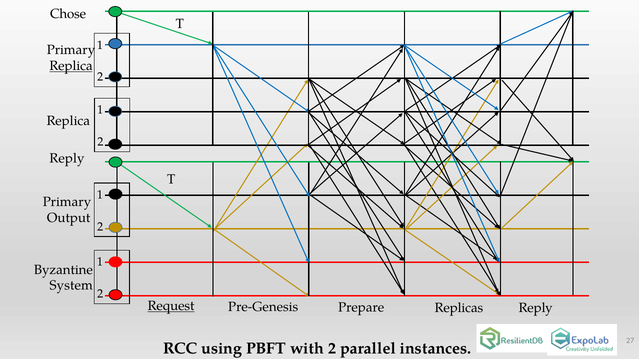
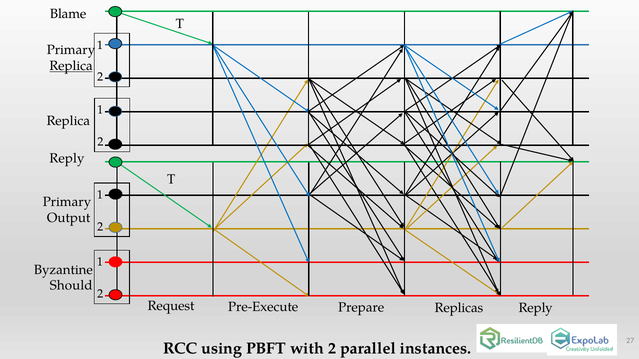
Chose: Chose -> Blame (68, 14)
System: System -> Should (71, 286)
Request underline: present -> none (171, 306)
Pre-Genesis: Pre-Genesis -> Pre-Execute (263, 307)
